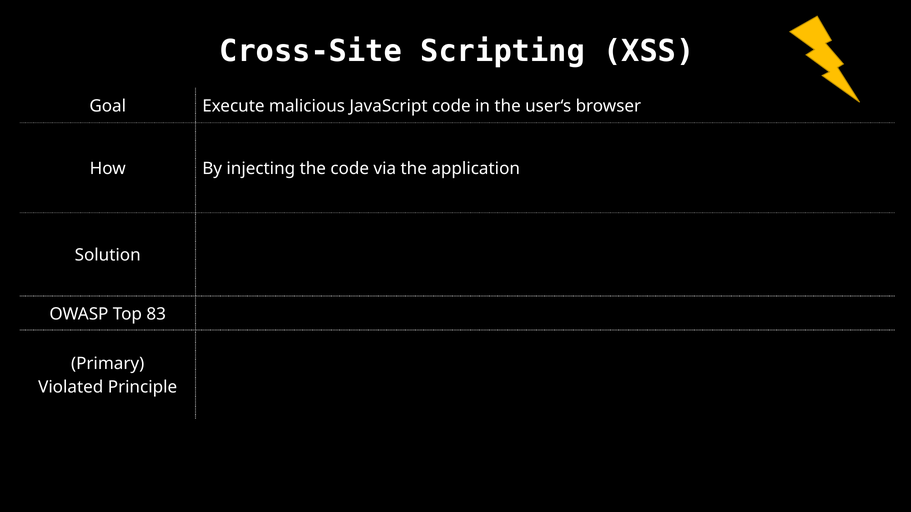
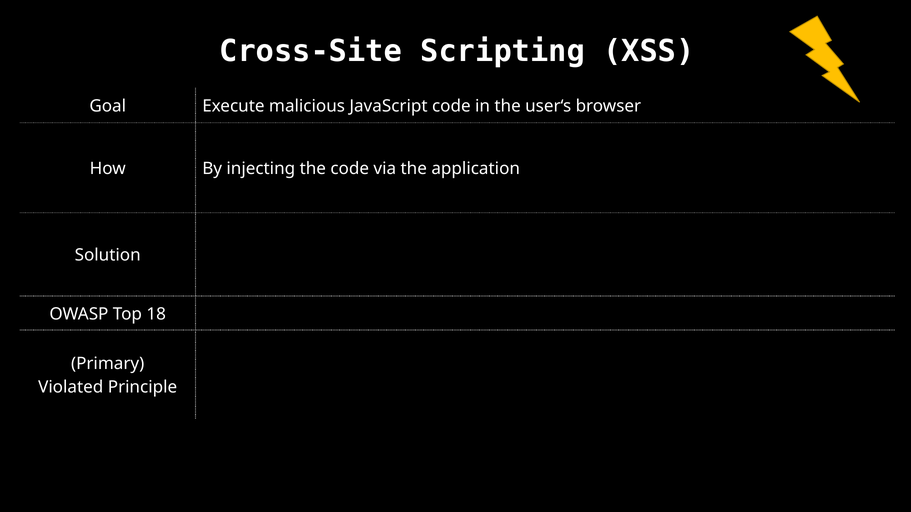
83: 83 -> 18 (156, 314)
